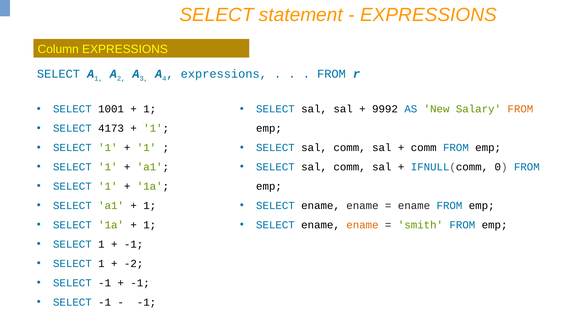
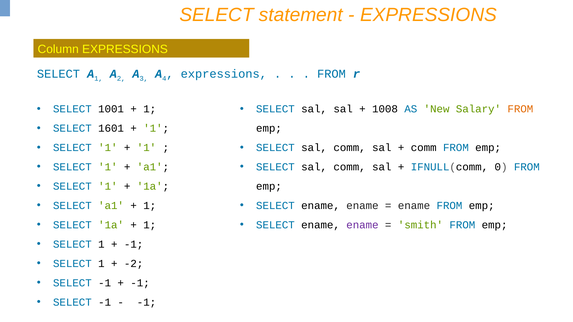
9992: 9992 -> 1008 (385, 109)
4173: 4173 -> 1601 (111, 129)
ename colour: orange -> purple (362, 225)
